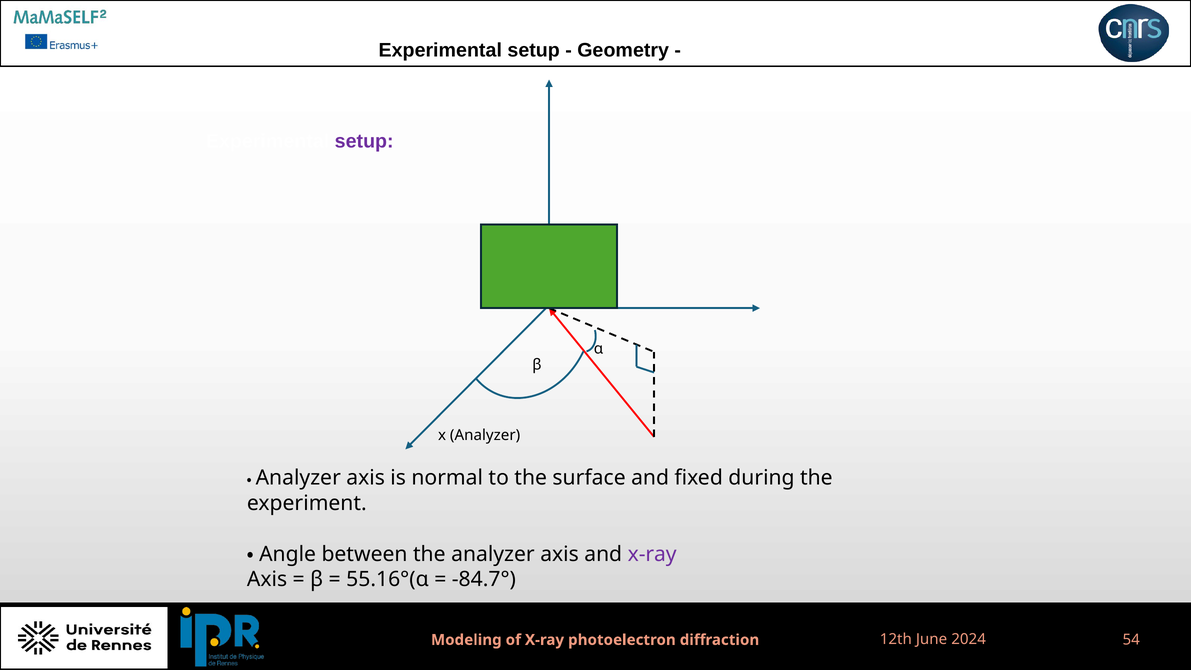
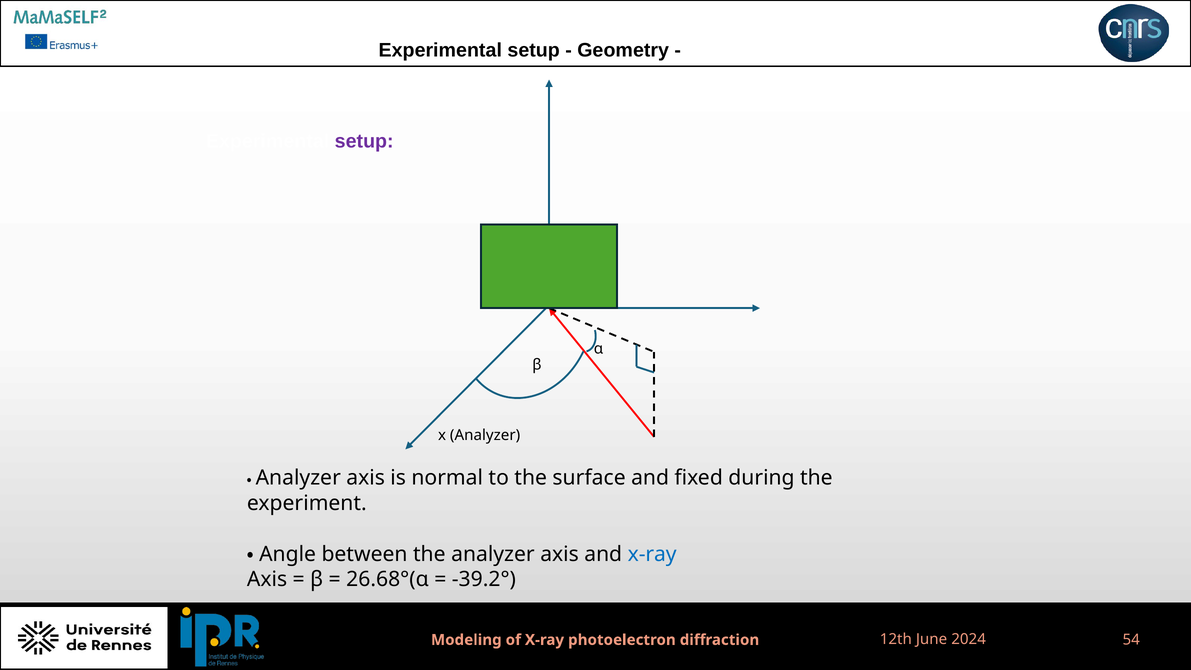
x-ray colour: purple -> blue (652, 554)
55.16°(α: 55.16°(α -> 26.68°(α (387, 579)
-84.7°: -84.7° -> -39.2° (484, 579)
